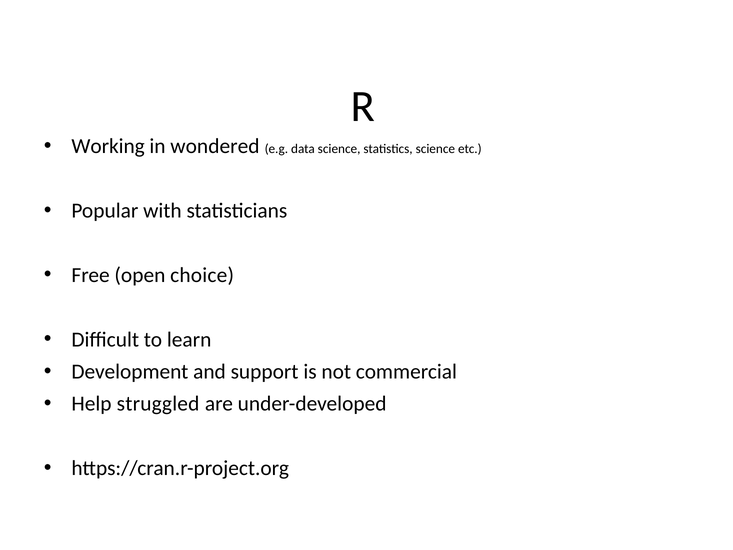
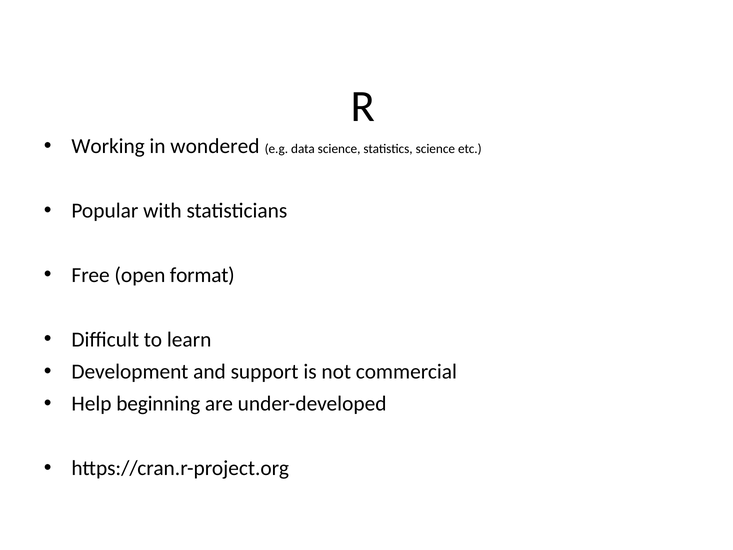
choice: choice -> format (202, 275)
struggled: struggled -> beginning (158, 404)
